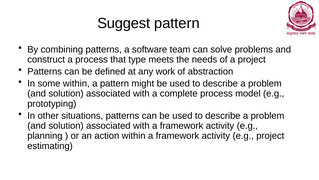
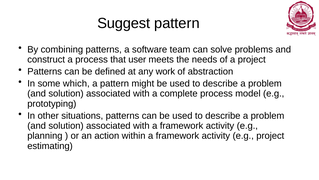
type: type -> user (137, 59)
some within: within -> which (76, 83)
